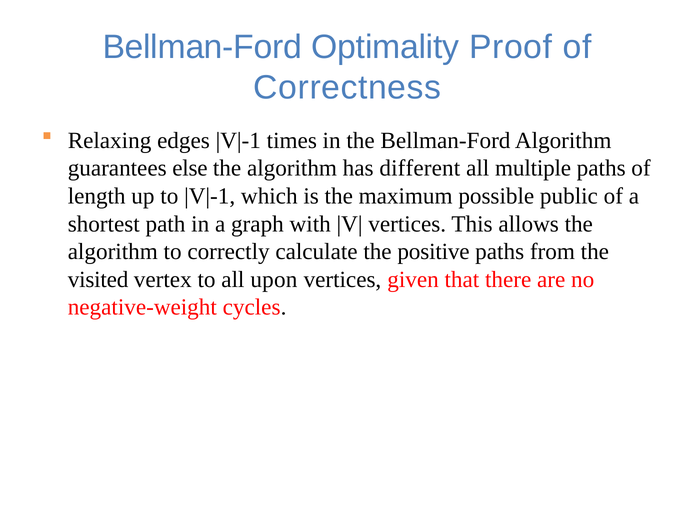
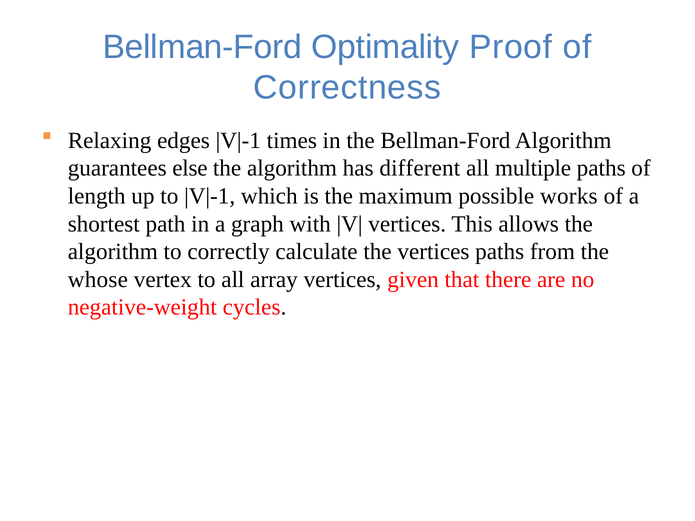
public: public -> works (569, 196)
the positive: positive -> vertices (433, 252)
visited: visited -> whose (98, 280)
upon: upon -> array (274, 280)
